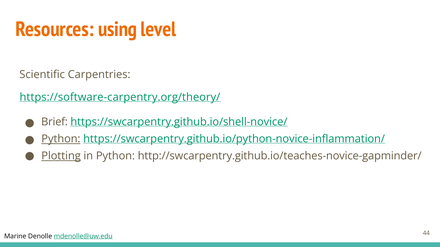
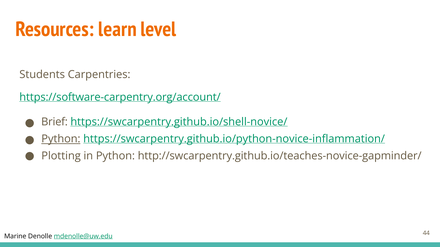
using: using -> learn (117, 29)
Scientific: Scientific -> Students (42, 75)
https://software-carpentry.org/theory/: https://software-carpentry.org/theory/ -> https://software-carpentry.org/account/ (120, 97)
Plotting underline: present -> none (61, 156)
